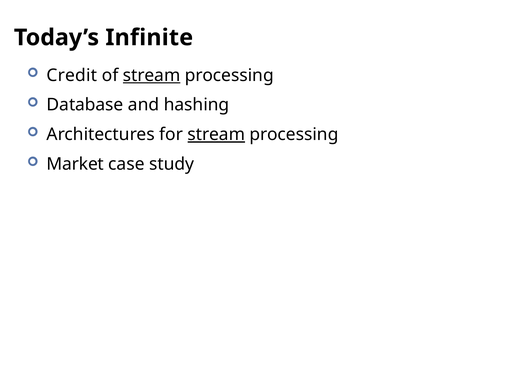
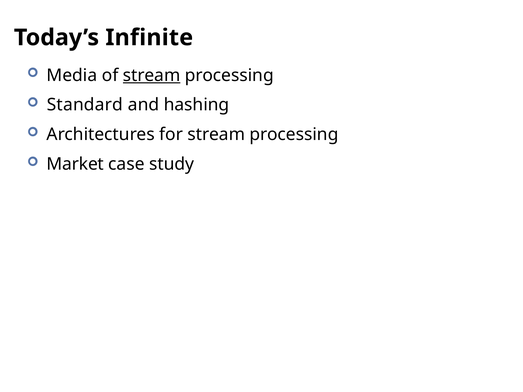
Credit: Credit -> Media (72, 75)
Database: Database -> Standard (85, 105)
stream underline: present -> none (216, 135)
